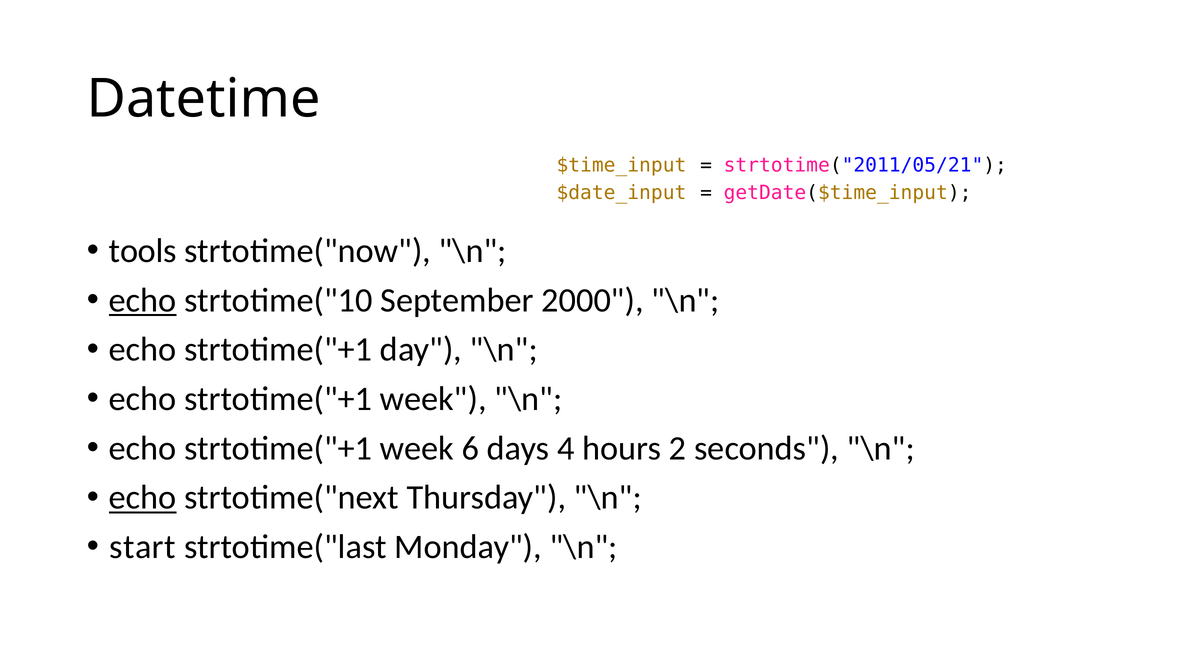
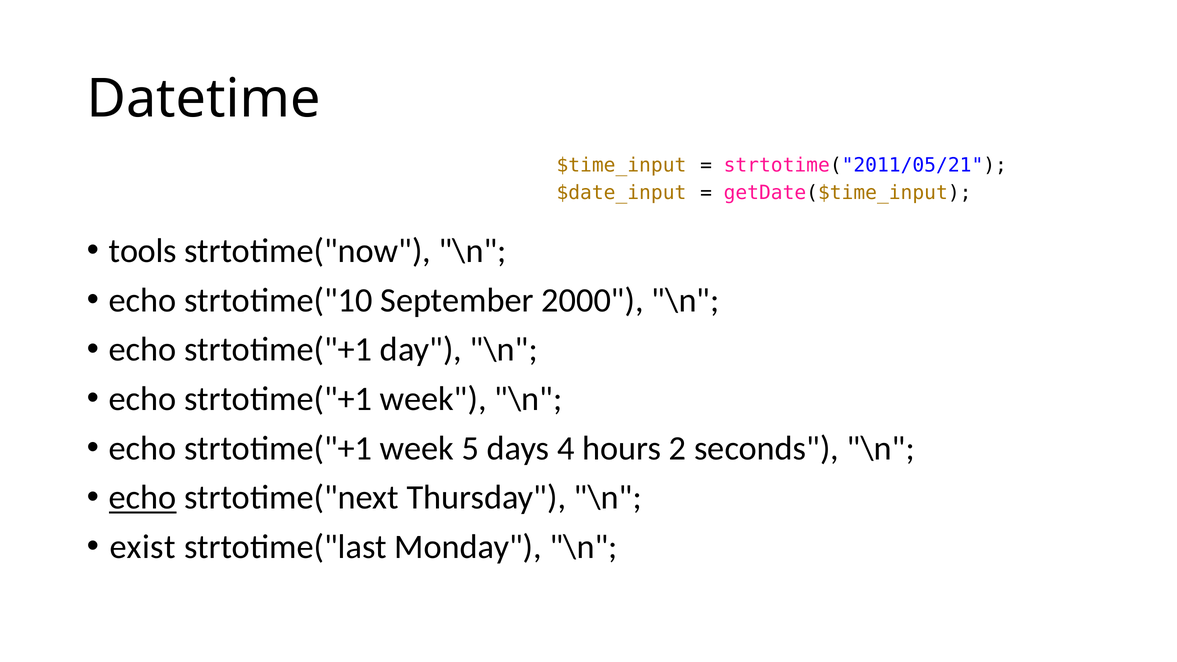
echo underline: present -> none (143, 300)
6: 6 -> 5 (470, 448)
start: start -> exist (143, 547)
